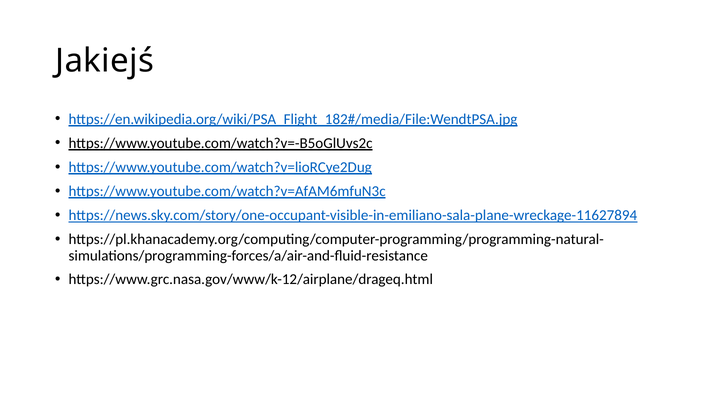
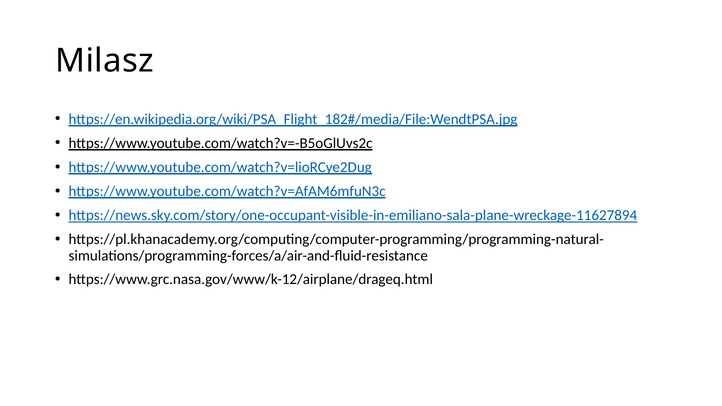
Jakiejś: Jakiejś -> Milasz (105, 61)
